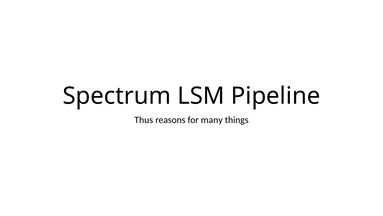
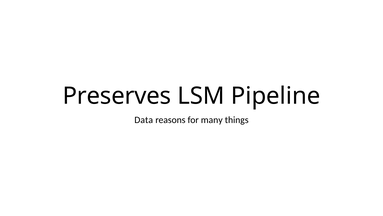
Spectrum: Spectrum -> Preserves (117, 96)
Thus: Thus -> Data (144, 120)
